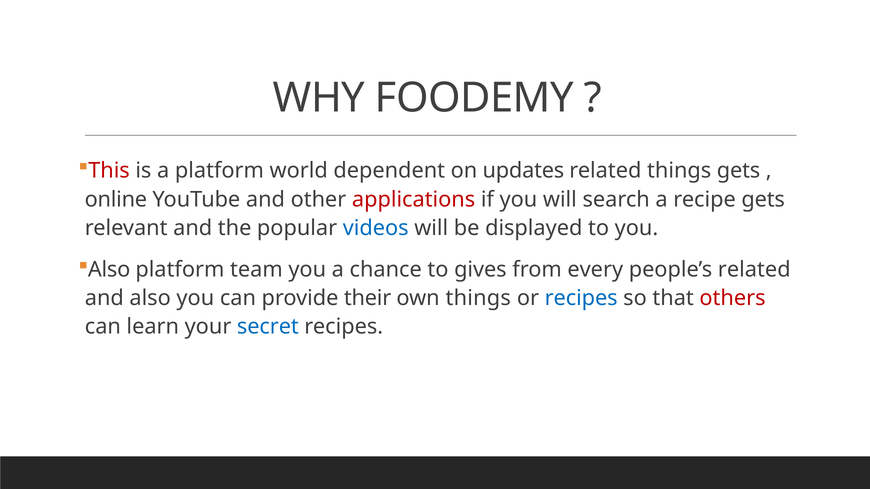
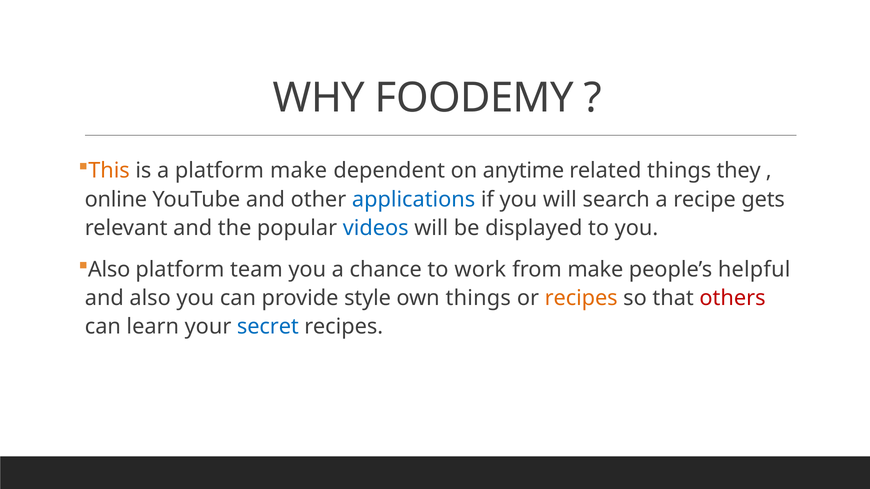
This colour: red -> orange (109, 171)
platform world: world -> make (299, 171)
updates: updates -> anytime (523, 171)
things gets: gets -> they (739, 171)
applications colour: red -> blue (414, 200)
gives: gives -> work (480, 270)
from every: every -> make (595, 270)
people’s related: related -> helpful (754, 270)
their: their -> style (368, 298)
recipes colour: blue -> orange (581, 298)
